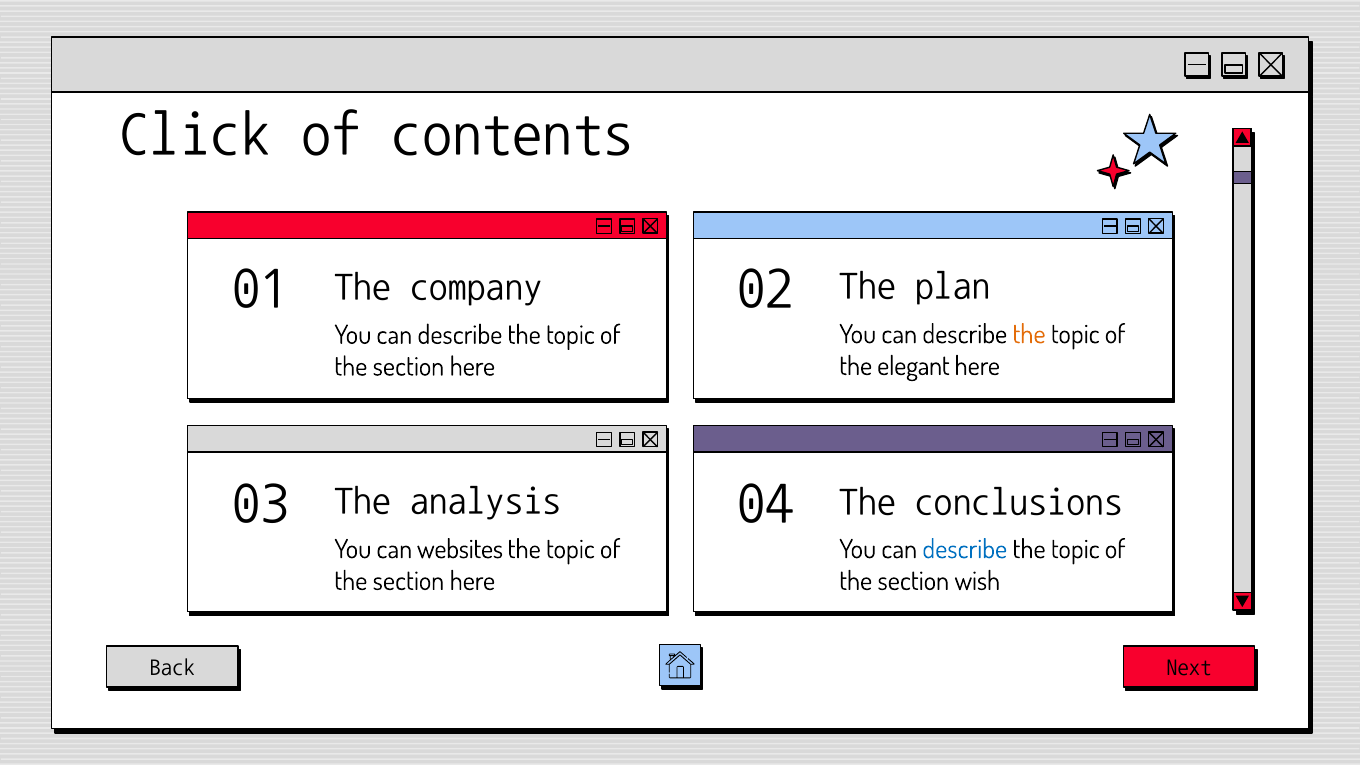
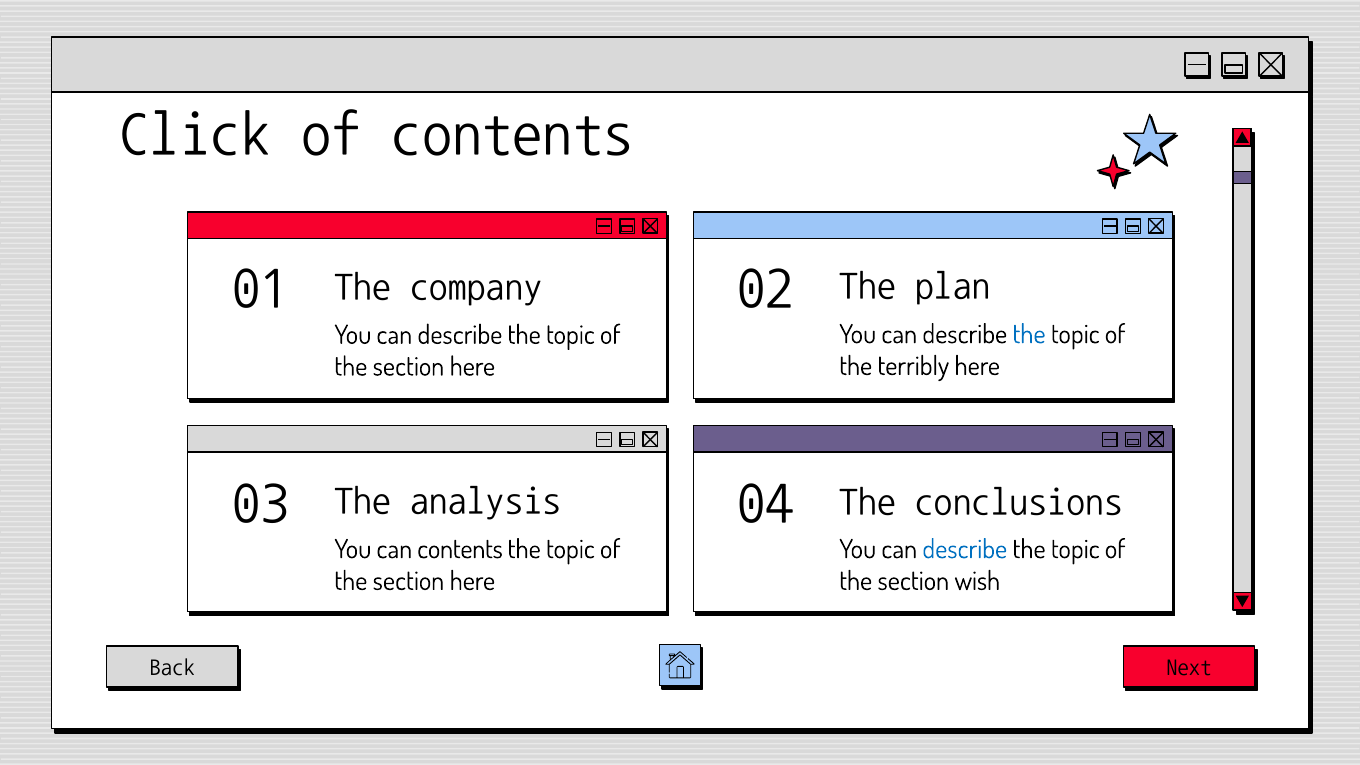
the colour: orange -> blue (1029, 335)
elegant: elegant -> terribly (913, 366)
can websites: websites -> contents (460, 550)
